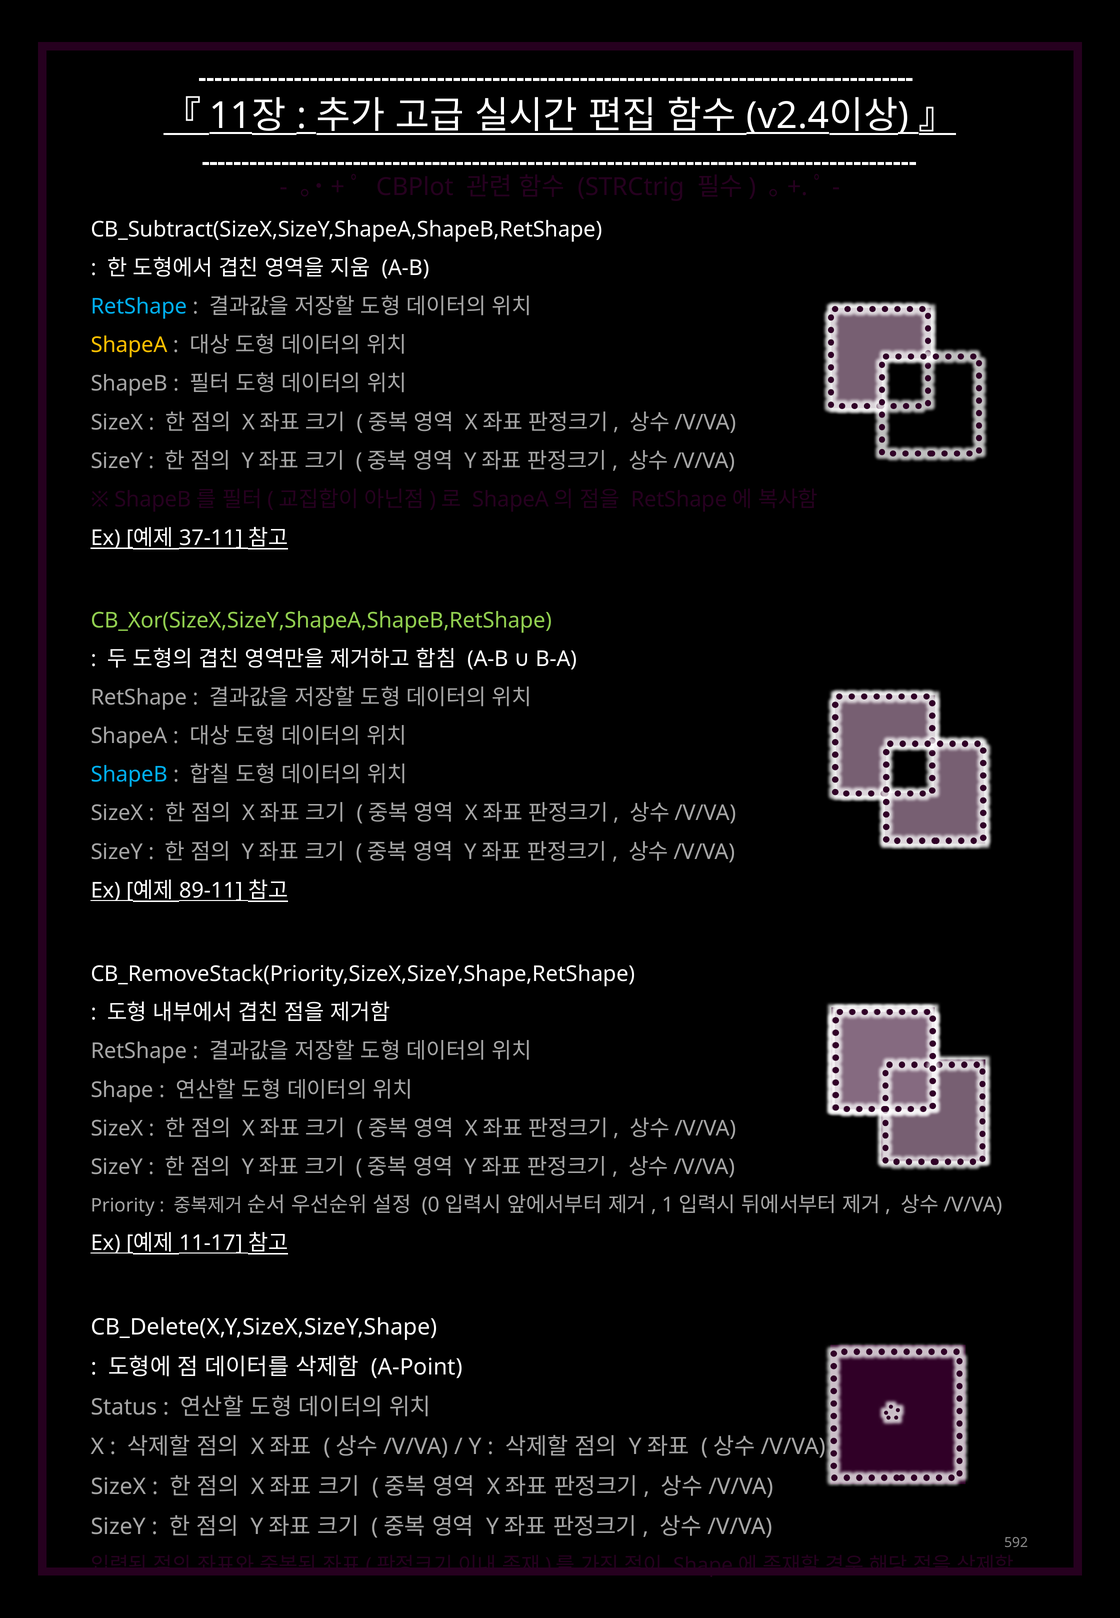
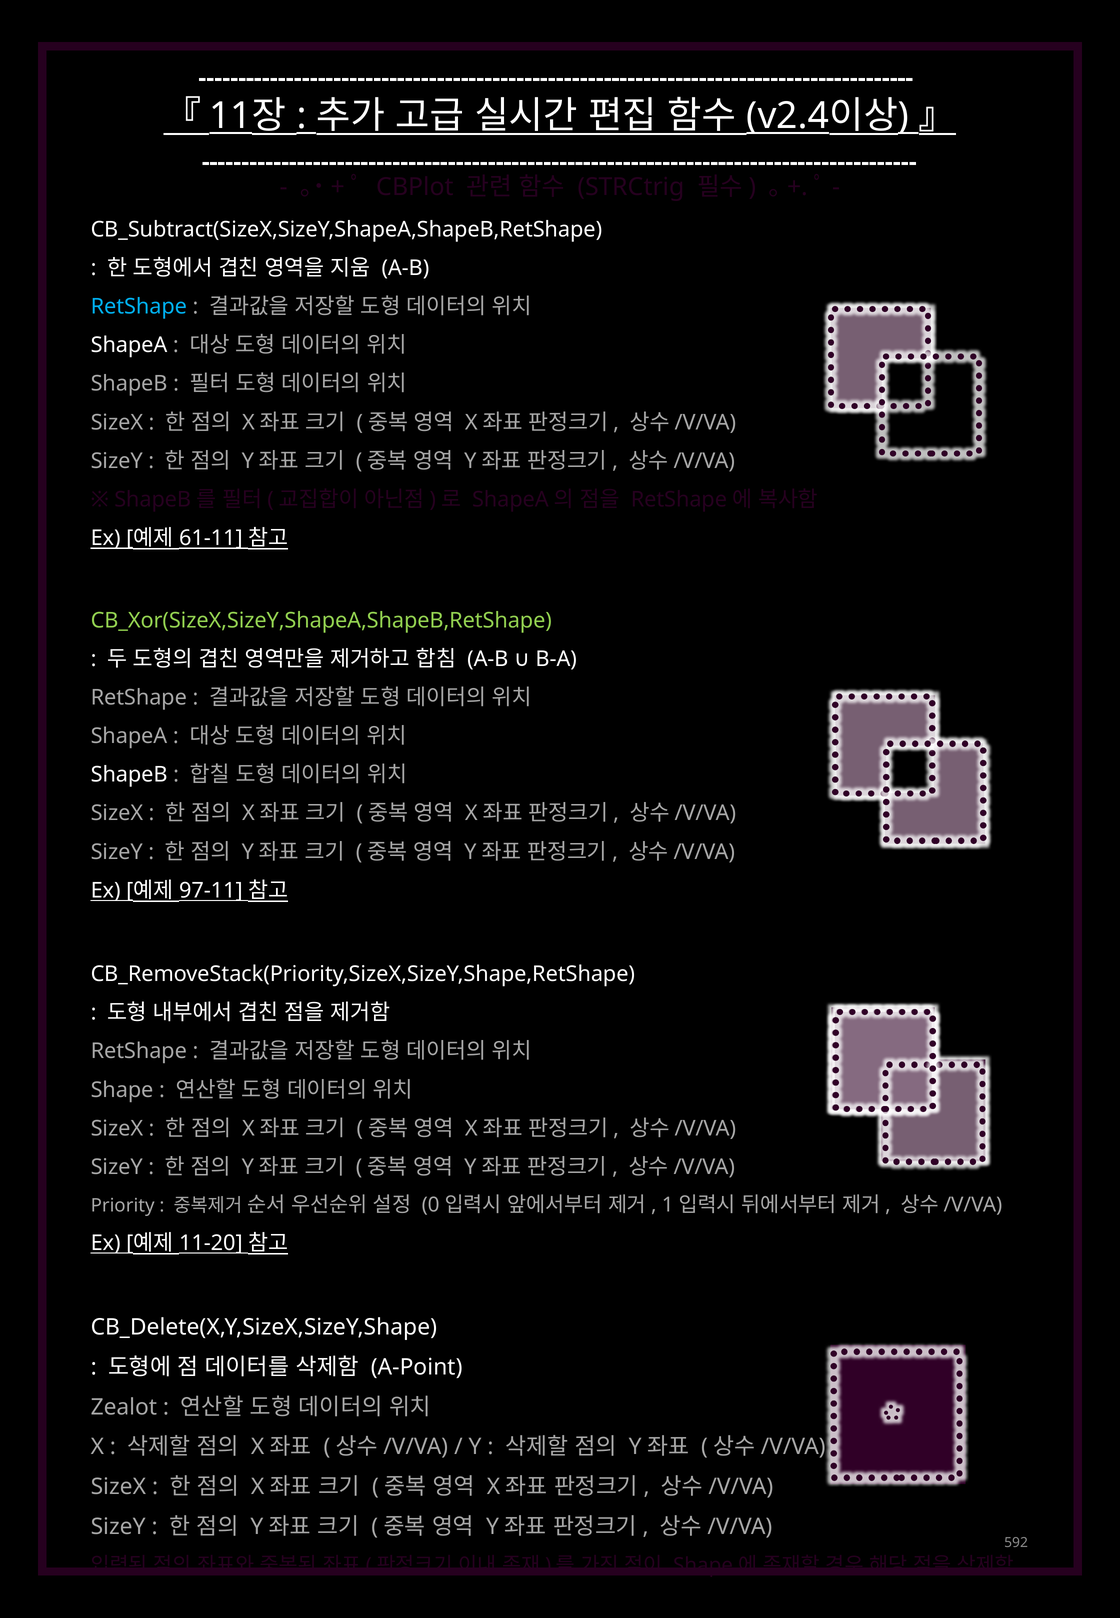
ShapeA colour: yellow -> white (129, 345)
37-11: 37-11 -> 61-11 (211, 538)
ShapeB colour: light blue -> white (129, 775)
89-11: 89-11 -> 97-11 (211, 890)
11-17: 11-17 -> 11-20 (211, 1243)
Status: Status -> Zealot (124, 1407)
